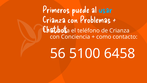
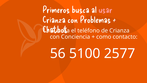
puede: puede -> busca (81, 10)
usar colour: light blue -> pink (106, 10)
6458: 6458 -> 2577 (120, 53)
